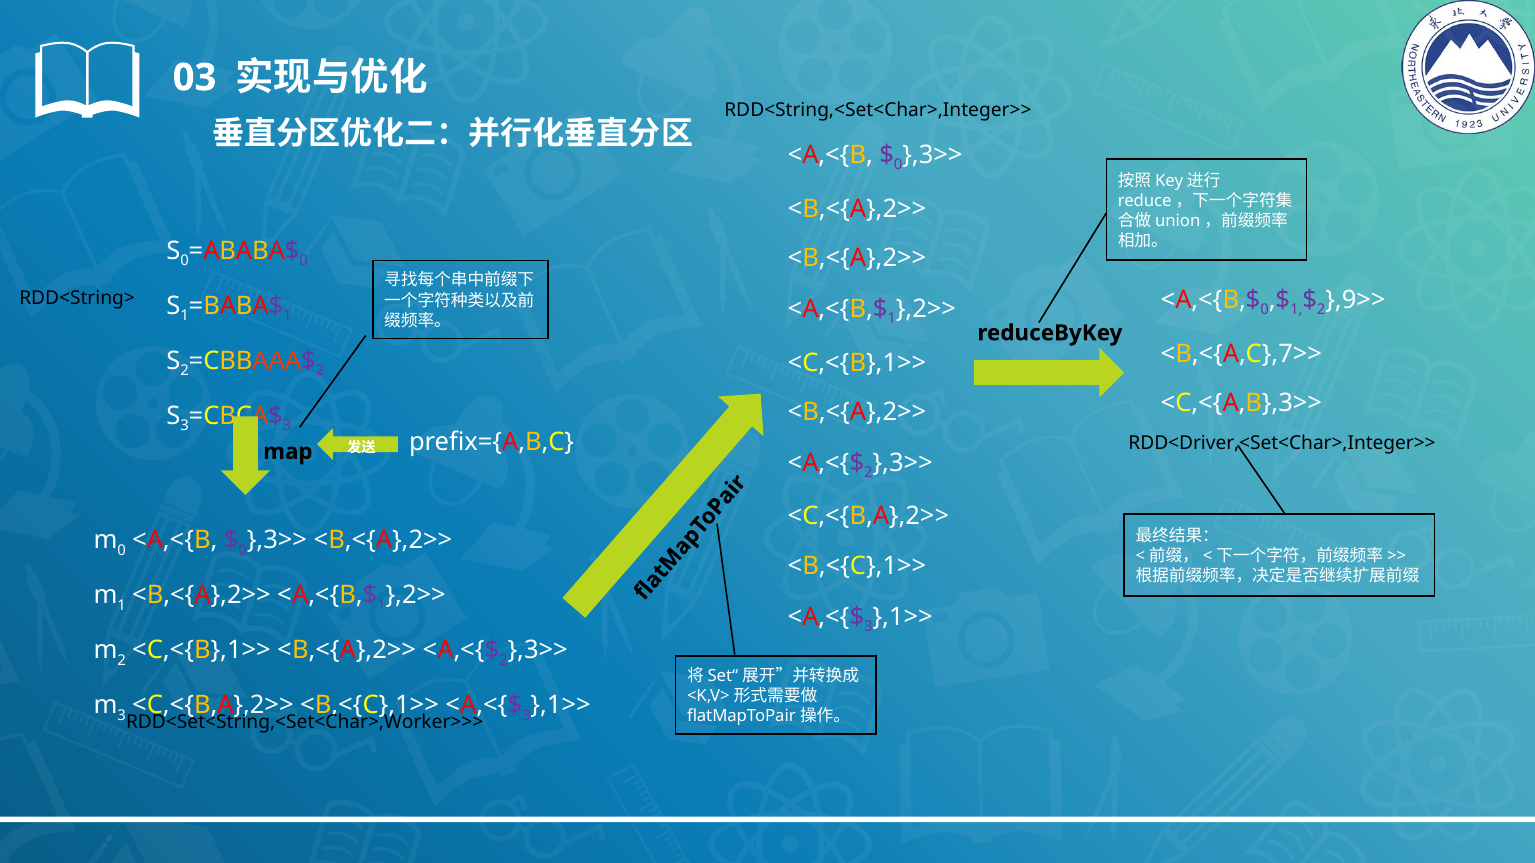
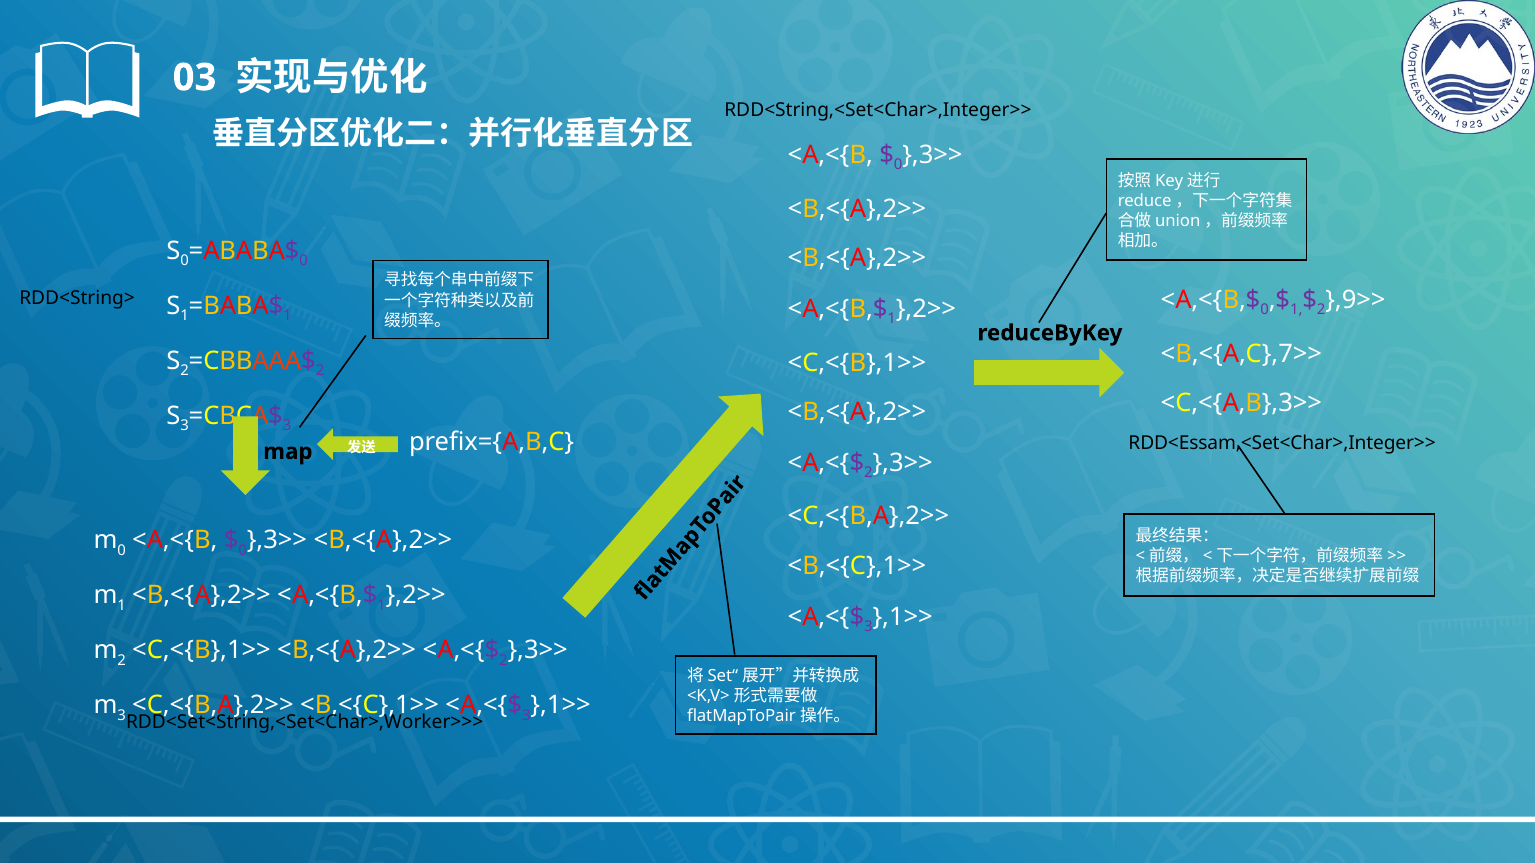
RDD<Driver,<Set<Char>,Integer>>: RDD<Driver,<Set<Char>,Integer>> -> RDD<Essam,<Set<Char>,Integer>> (1282, 444)
